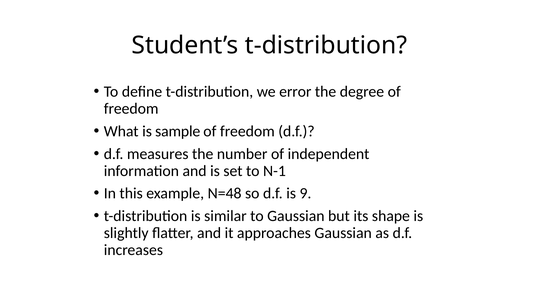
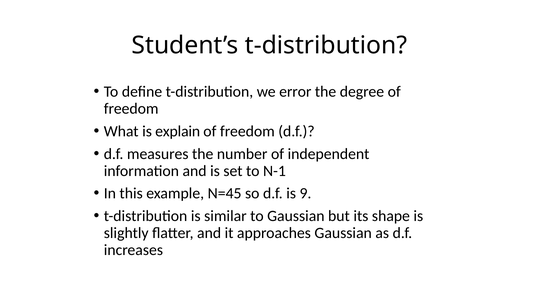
sample: sample -> explain (178, 131)
N=48: N=48 -> N=45 (225, 194)
